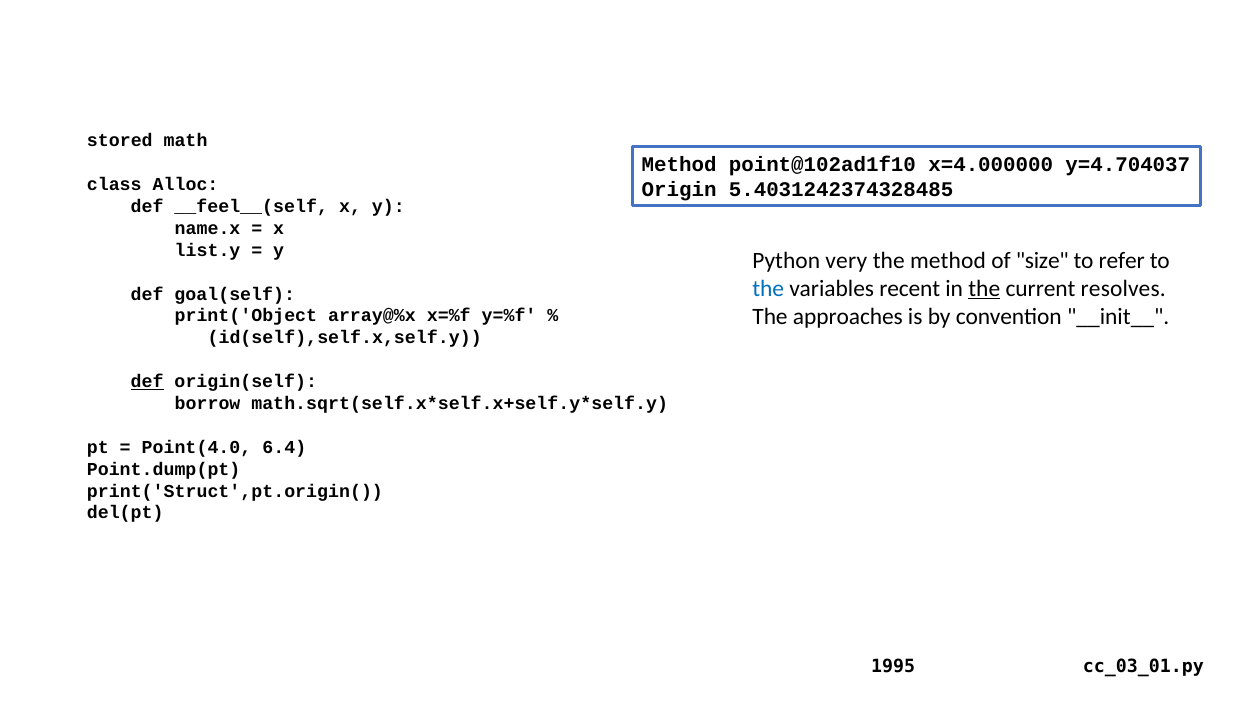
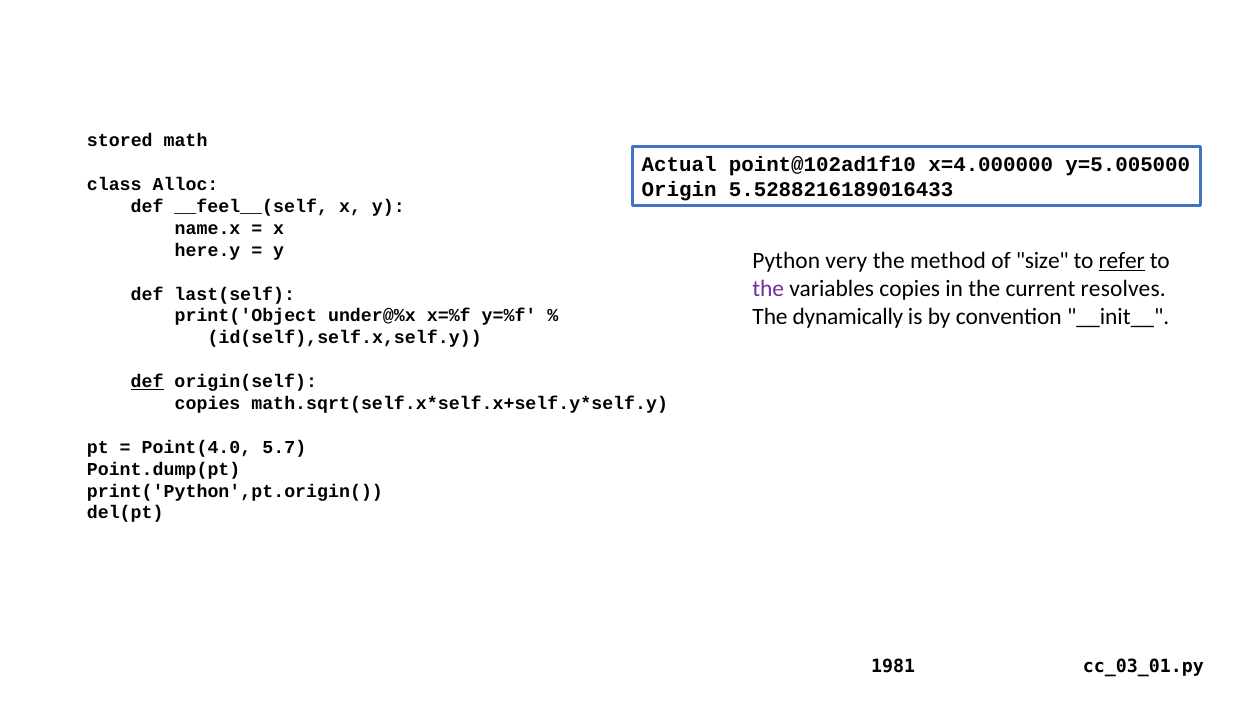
Method: Method -> Actual (679, 165)
y=4.704037: y=4.704037 -> y=5.005000 (1128, 165)
5.4031242374328485: 5.4031242374328485 -> 5.5288216189016433 (841, 190)
list.y: list.y -> here.y (208, 251)
refer underline: none -> present (1122, 261)
the colour: blue -> purple (768, 289)
variables recent: recent -> copies (910, 289)
the underline: present -> none (984, 289)
goal(self: goal(self -> last(self (235, 294)
approaches: approaches -> dynamically (848, 317)
array@%x: array@%x -> under@%x (372, 316)
borrow: borrow -> copies (208, 404)
6.4: 6.4 -> 5.7 (284, 448)
print('Struct',pt.origin(: print('Struct',pt.origin( -> print('Python',pt.origin( (235, 492)
1995: 1995 -> 1981 (893, 667)
